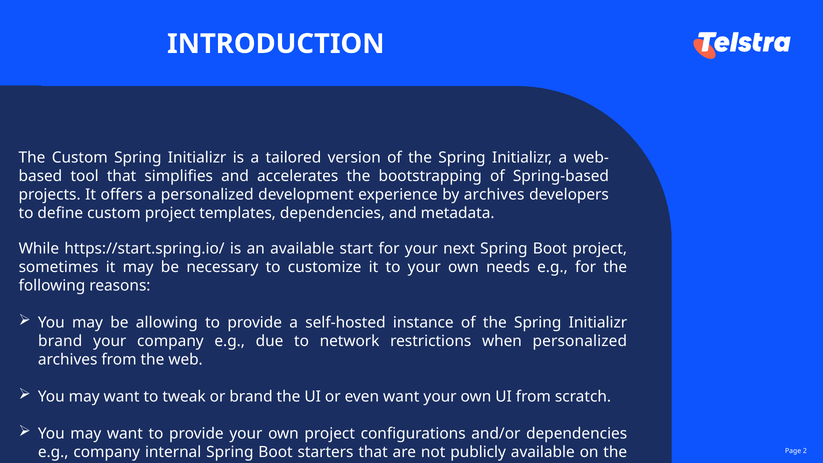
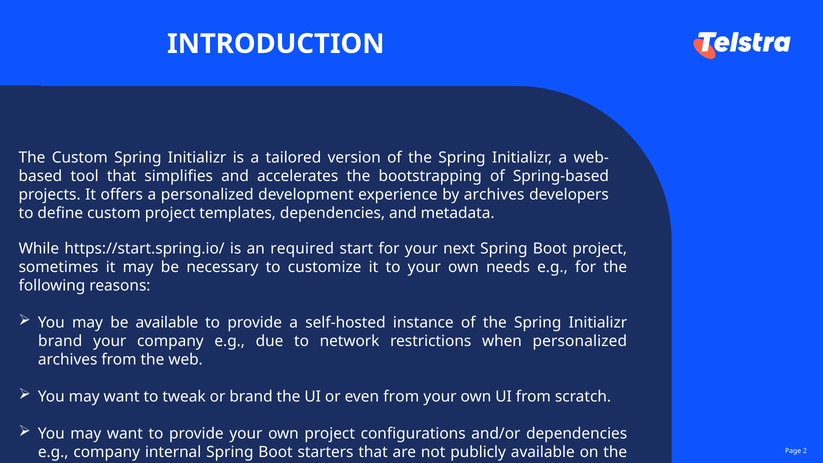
an available: available -> required (302, 249)
be allowing: allowing -> available (167, 323)
even want: want -> from (401, 397)
